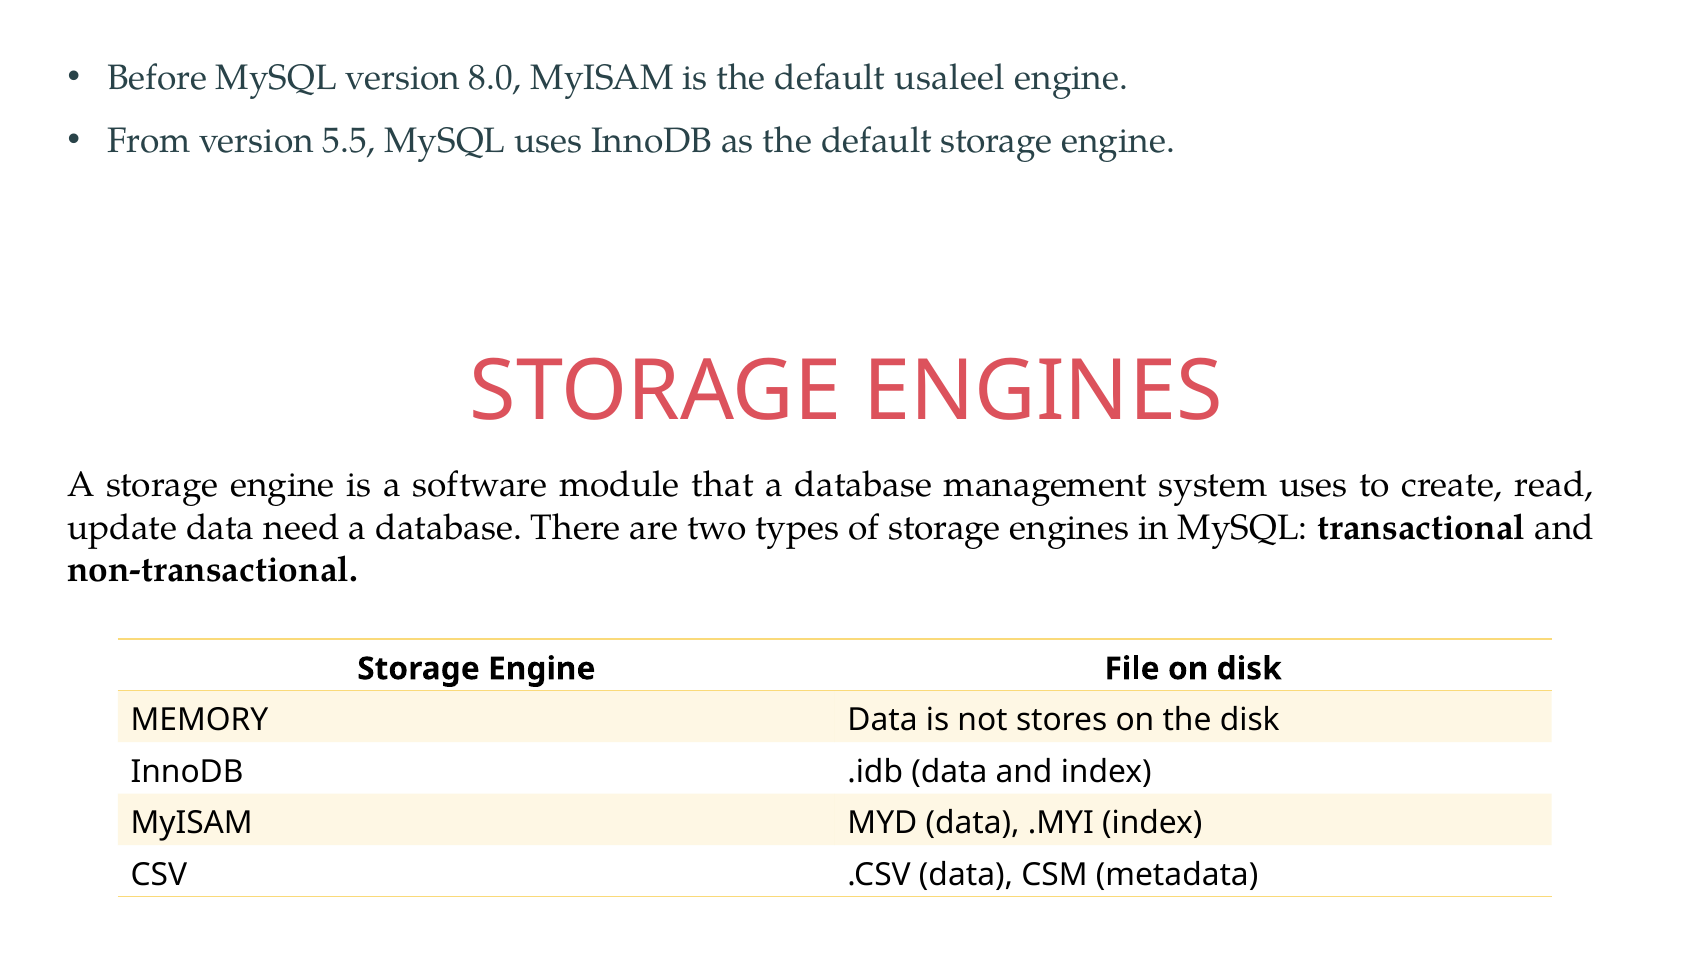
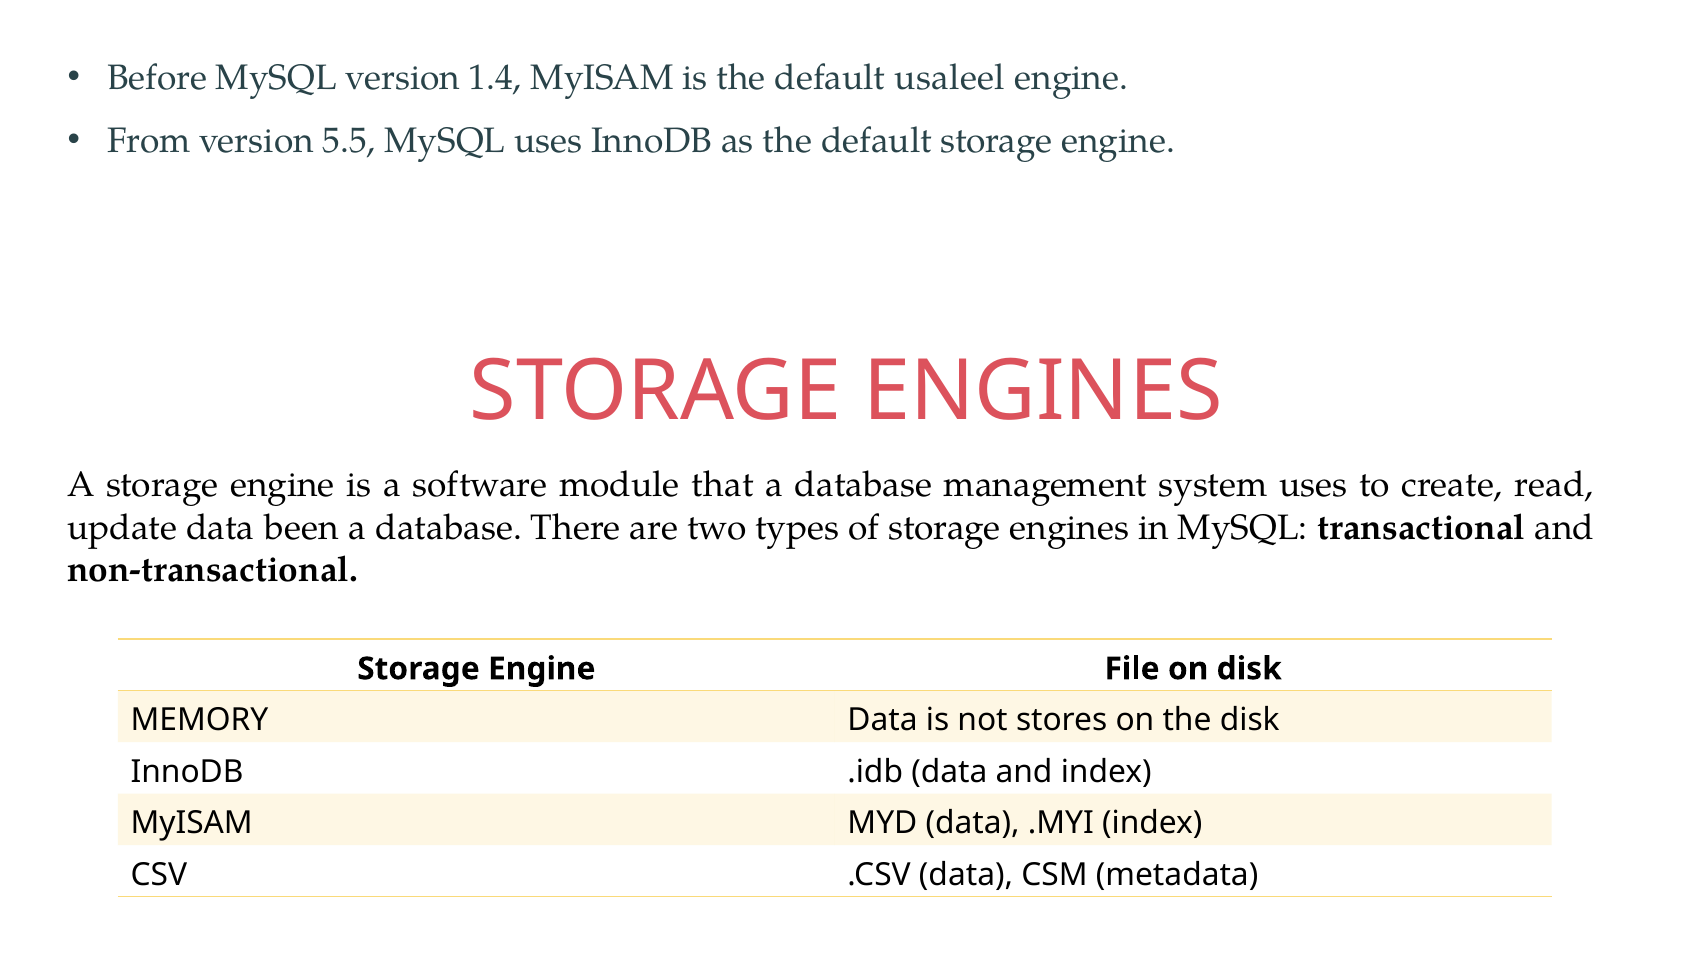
8.0: 8.0 -> 1.4 (495, 77)
need: need -> been (302, 527)
